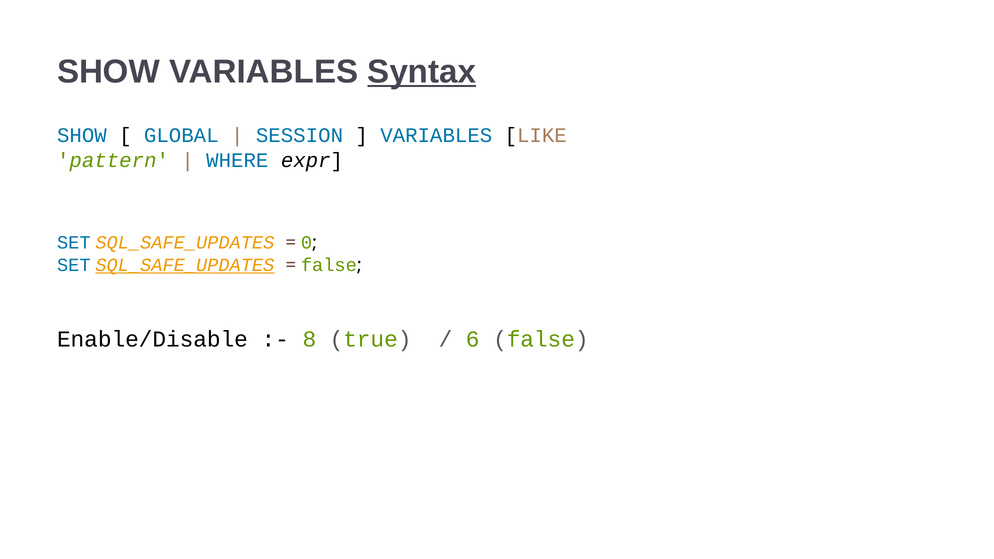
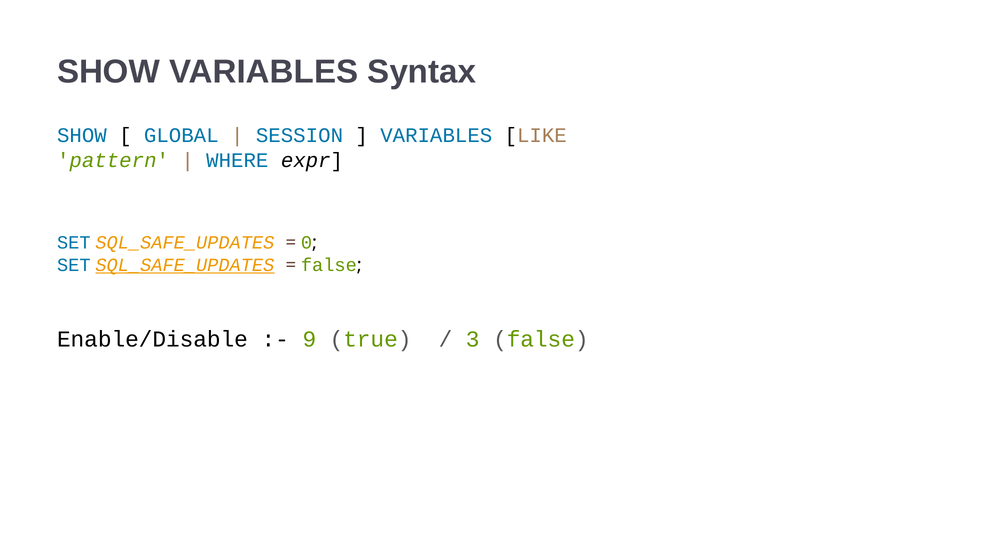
Syntax underline: present -> none (422, 72)
8: 8 -> 9 (309, 339)
6: 6 -> 3 (473, 339)
